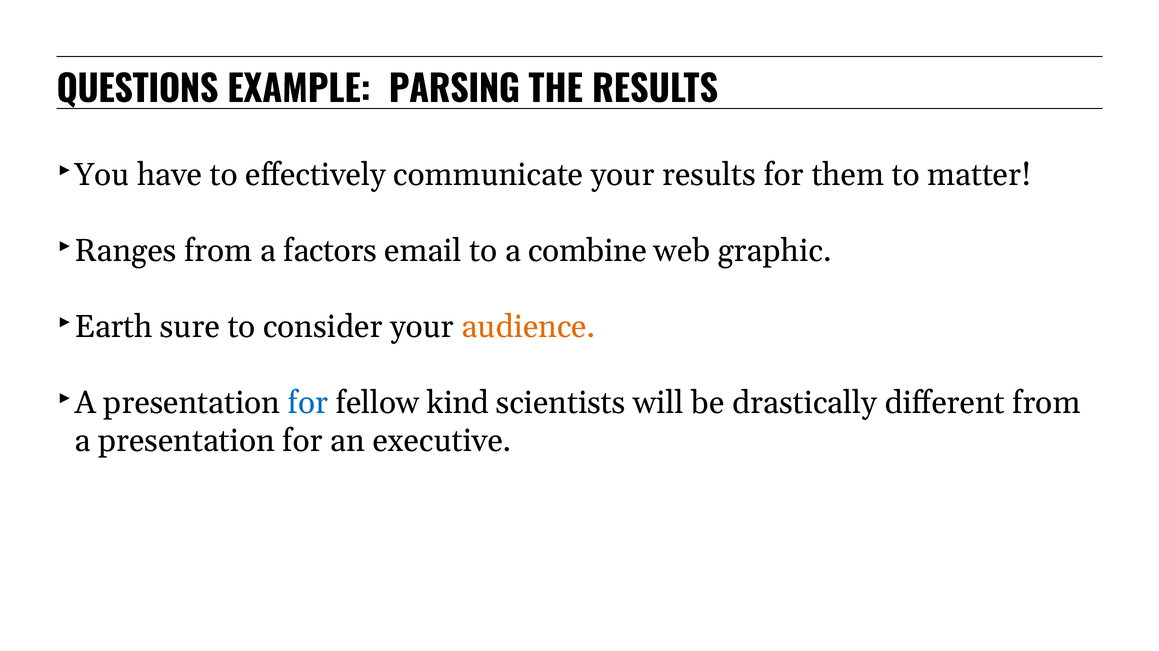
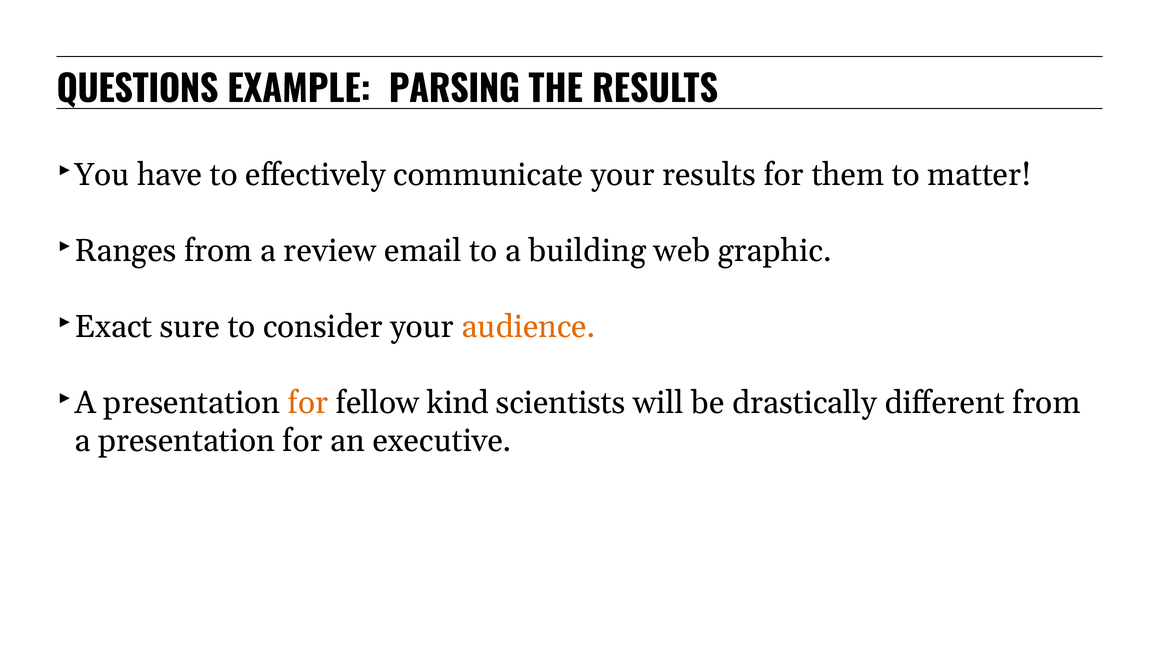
factors: factors -> review (330, 251)
combine: combine -> building (587, 251)
Earth: Earth -> Exact (113, 327)
for colour: blue -> orange (308, 403)
